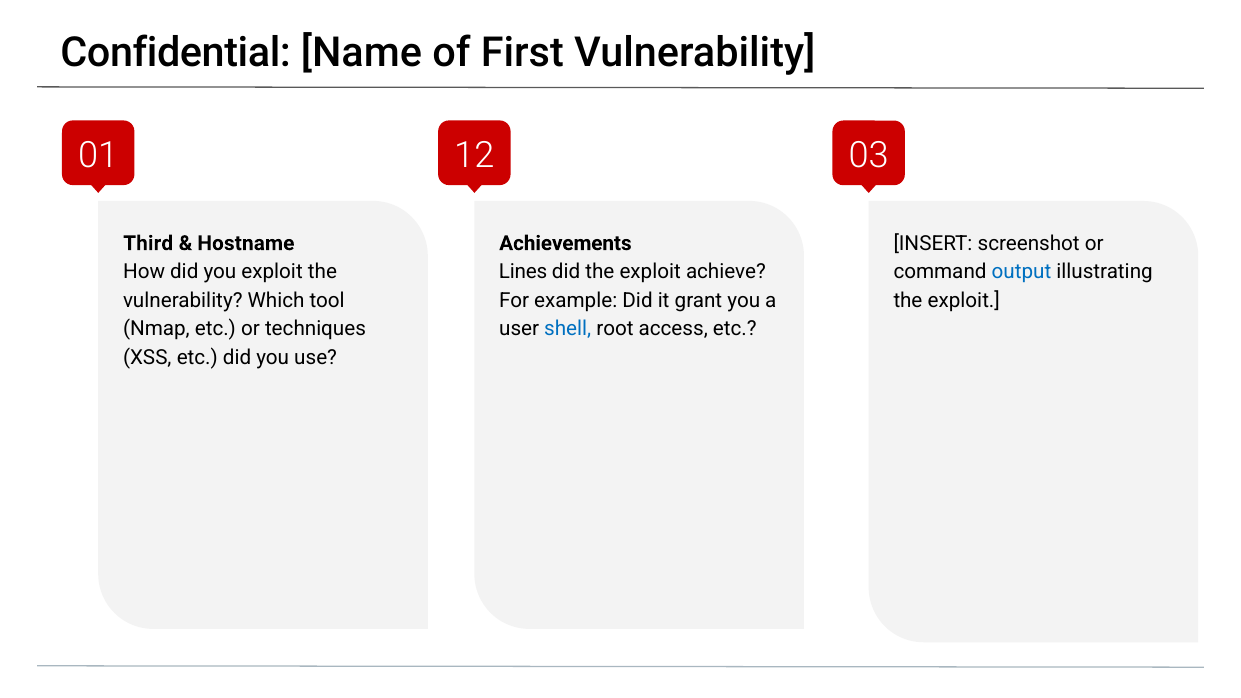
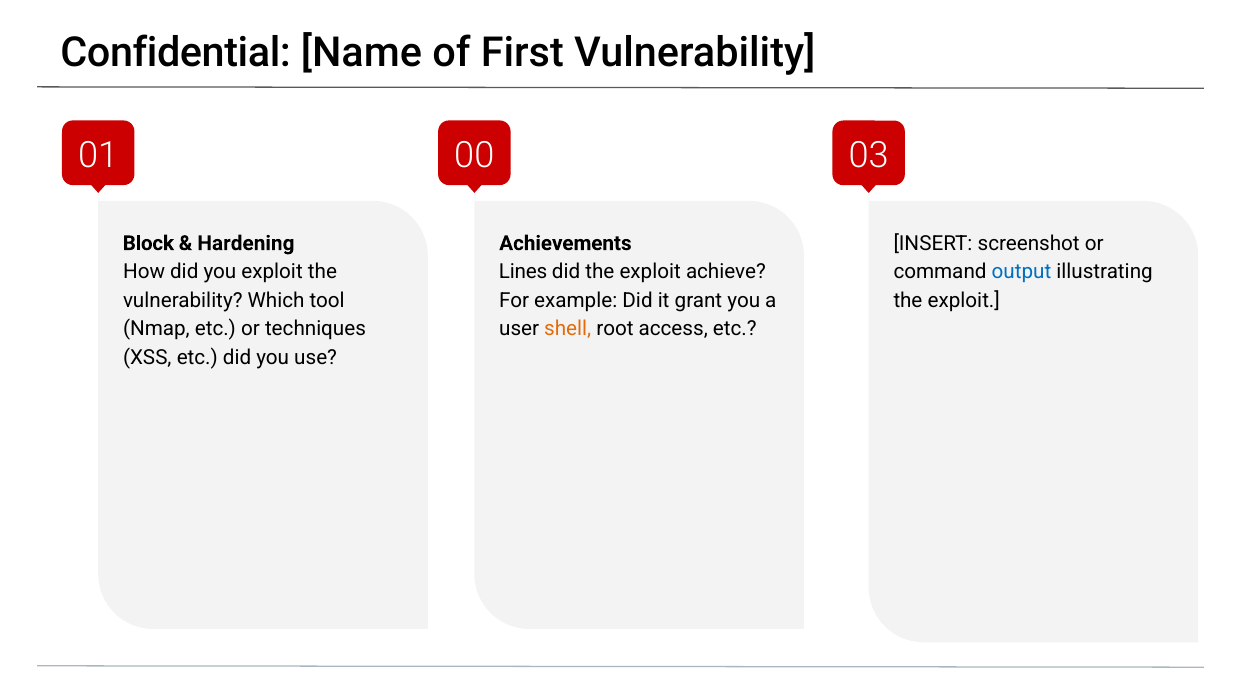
12: 12 -> 00 (474, 155)
Third: Third -> Block (148, 243)
Hostname: Hostname -> Hardening (246, 243)
shell colour: blue -> orange (568, 329)
